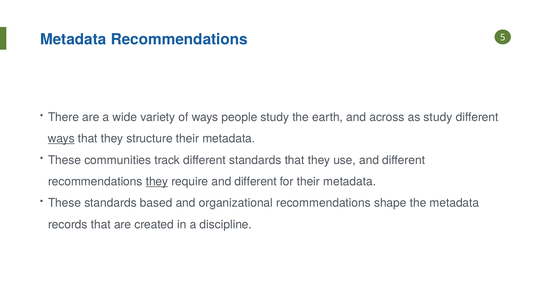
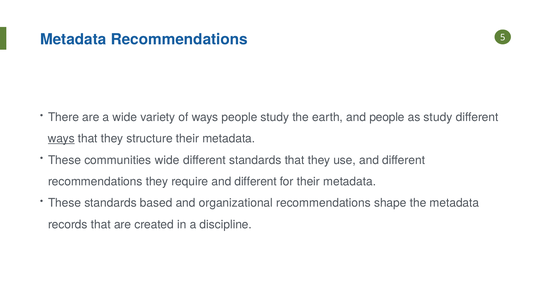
and across: across -> people (387, 117)
communities track: track -> wide (167, 160)
they underline: present -> none (157, 181)
